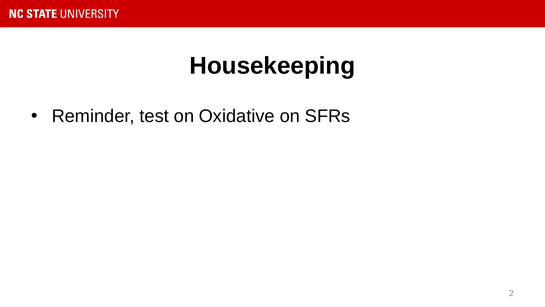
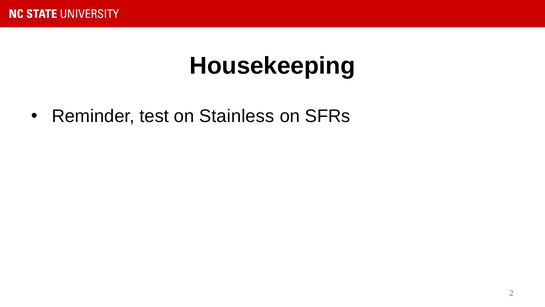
Oxidative: Oxidative -> Stainless (237, 116)
